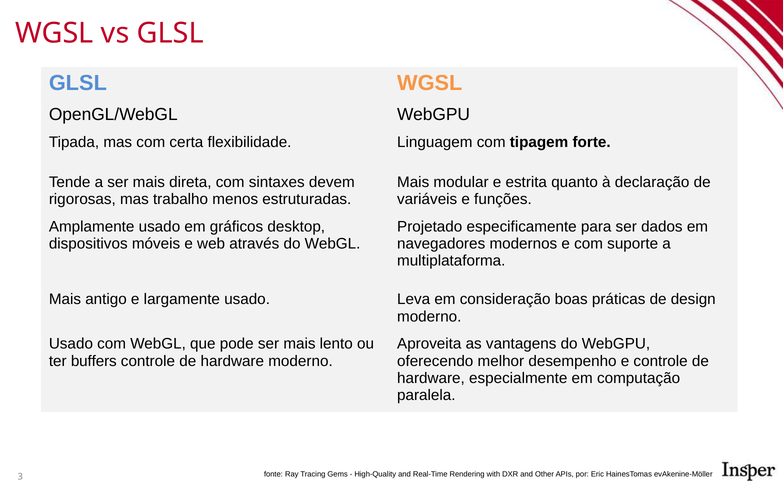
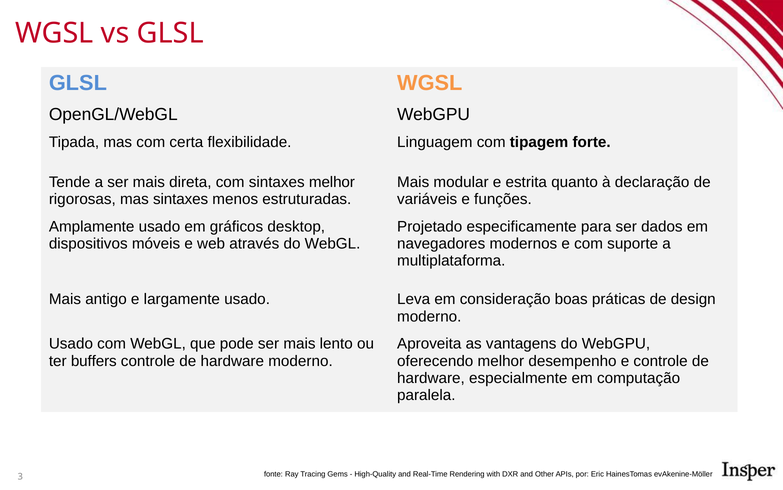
sintaxes devem: devem -> melhor (332, 182)
mas trabalho: trabalho -> sintaxes (181, 199)
